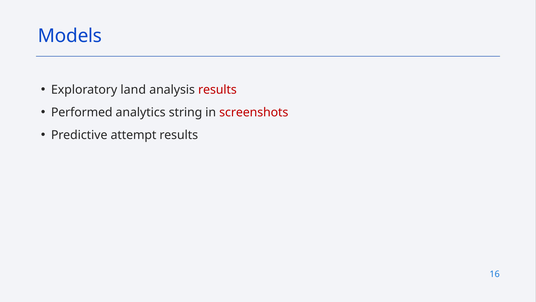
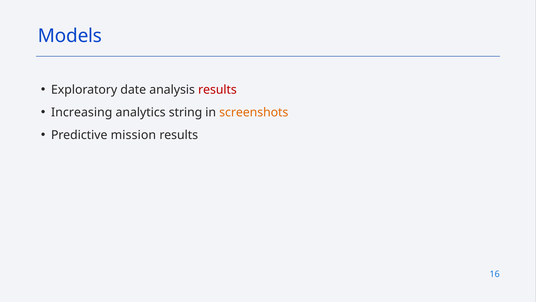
land: land -> date (133, 90)
Performed: Performed -> Increasing (82, 112)
screenshots colour: red -> orange (254, 112)
attempt: attempt -> mission (133, 135)
